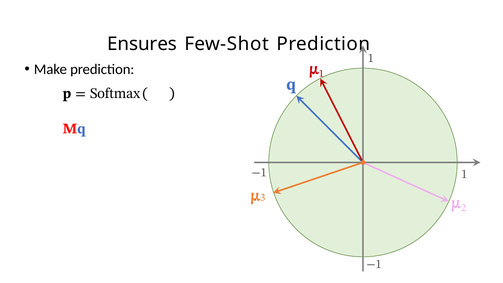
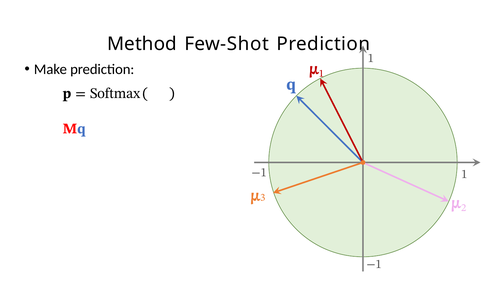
Ensures: Ensures -> Method (142, 44)
